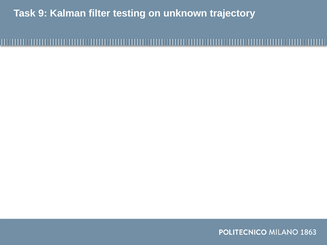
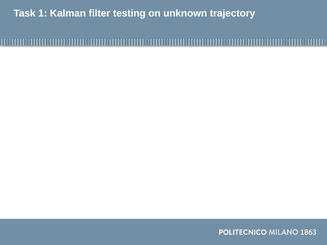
9: 9 -> 1 (43, 13)
